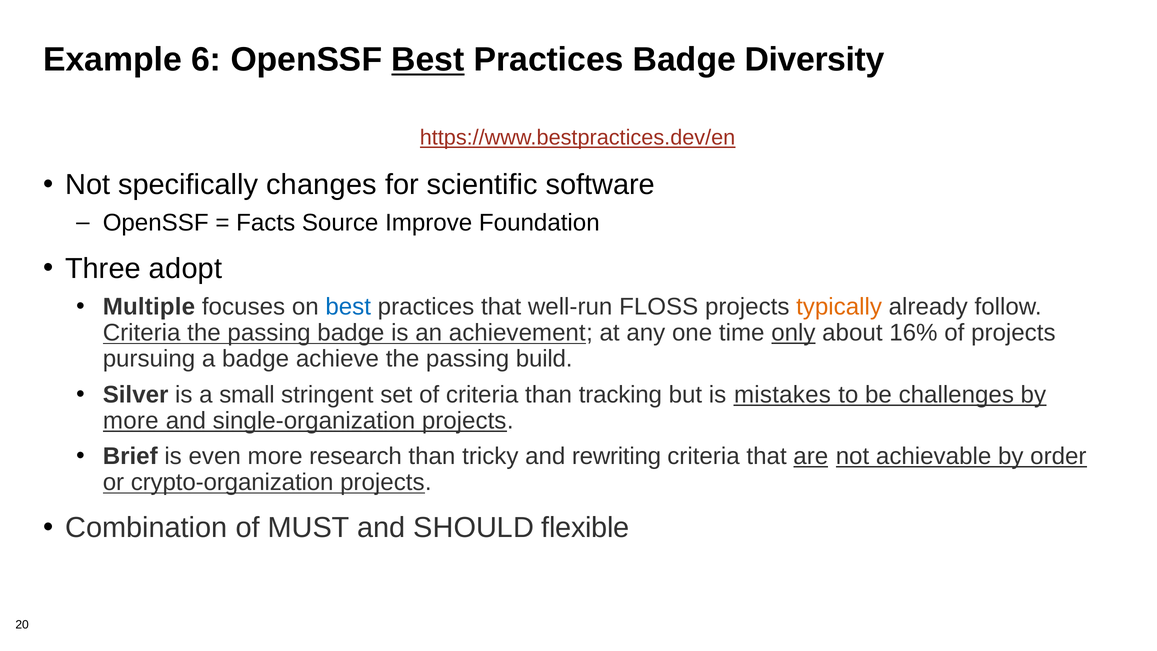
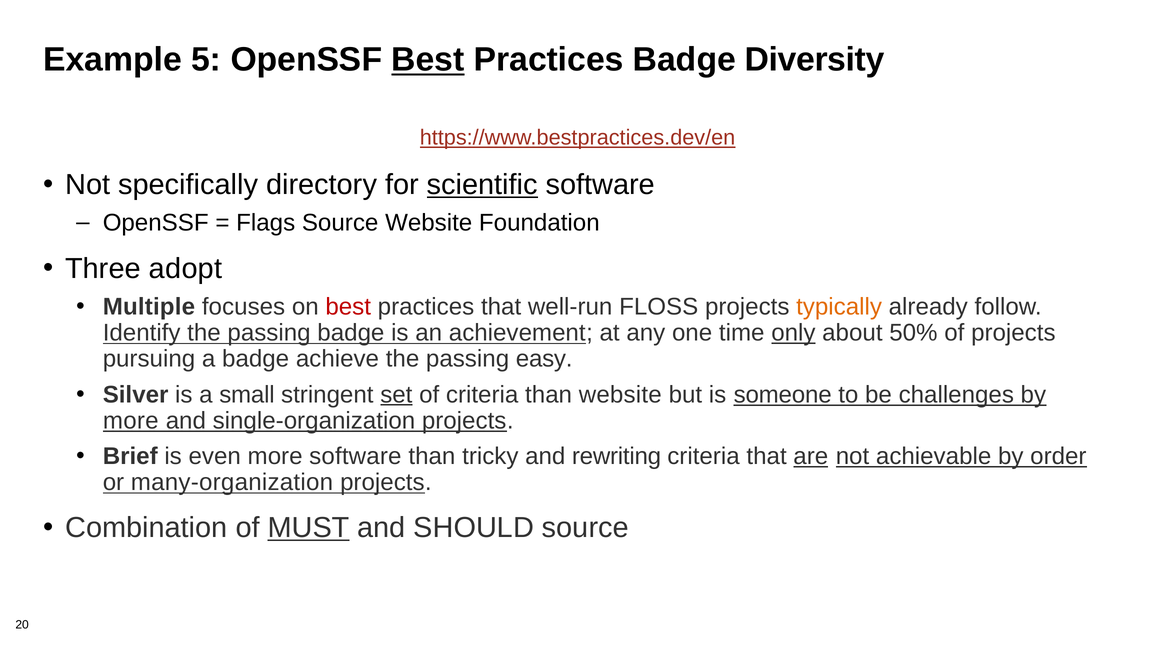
6: 6 -> 5 (206, 60)
changes: changes -> directory (322, 185)
scientific underline: none -> present (482, 185)
Facts: Facts -> Flags (266, 223)
Source Improve: Improve -> Website (429, 223)
best colour: blue -> red (348, 307)
Criteria: Criteria -> Identify (142, 333)
16%: 16% -> 50% (913, 333)
build: build -> easy (544, 359)
set underline: none -> present (396, 395)
than tracking: tracking -> website (620, 395)
mistakes: mistakes -> someone (783, 395)
more research: research -> software (355, 456)
crypto-organization: crypto-organization -> many-organization (232, 482)
MUST underline: none -> present (309, 528)
SHOULD flexible: flexible -> source (585, 528)
